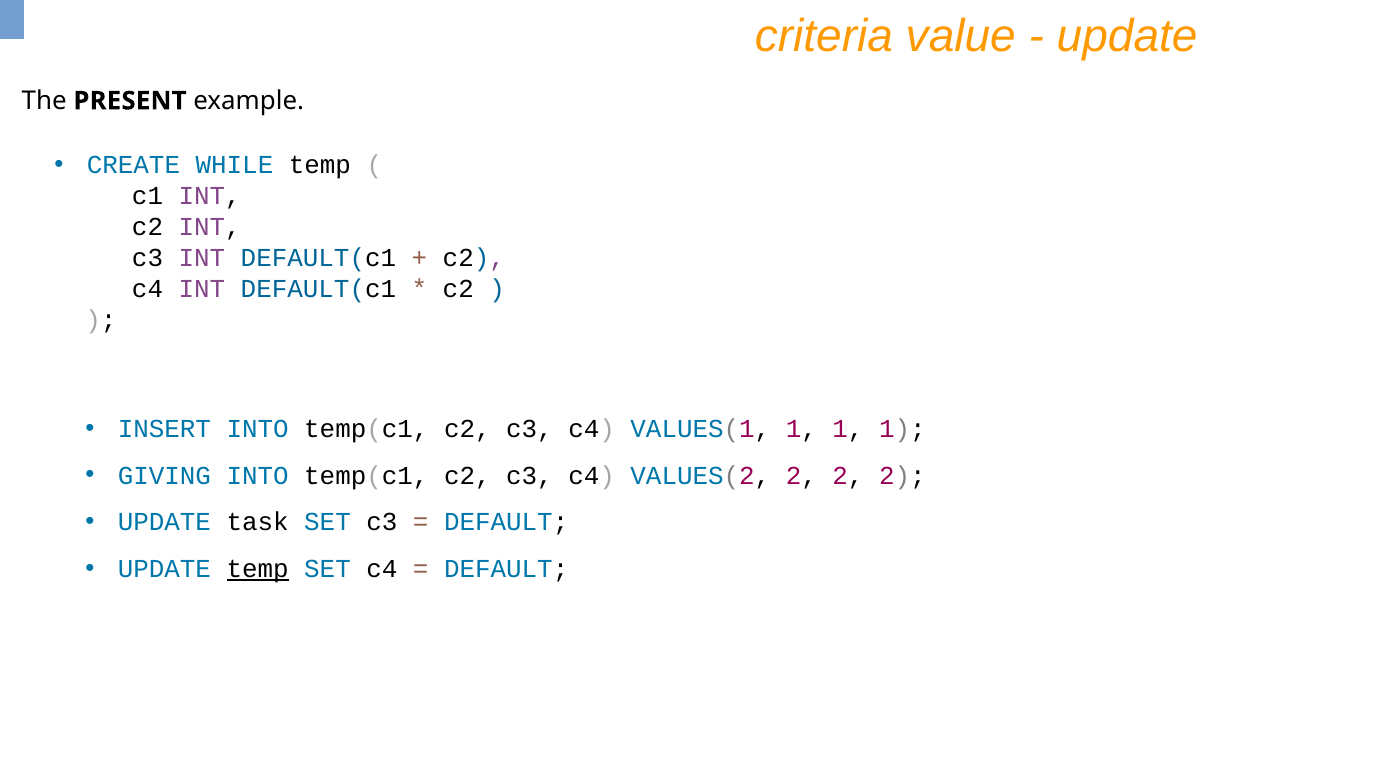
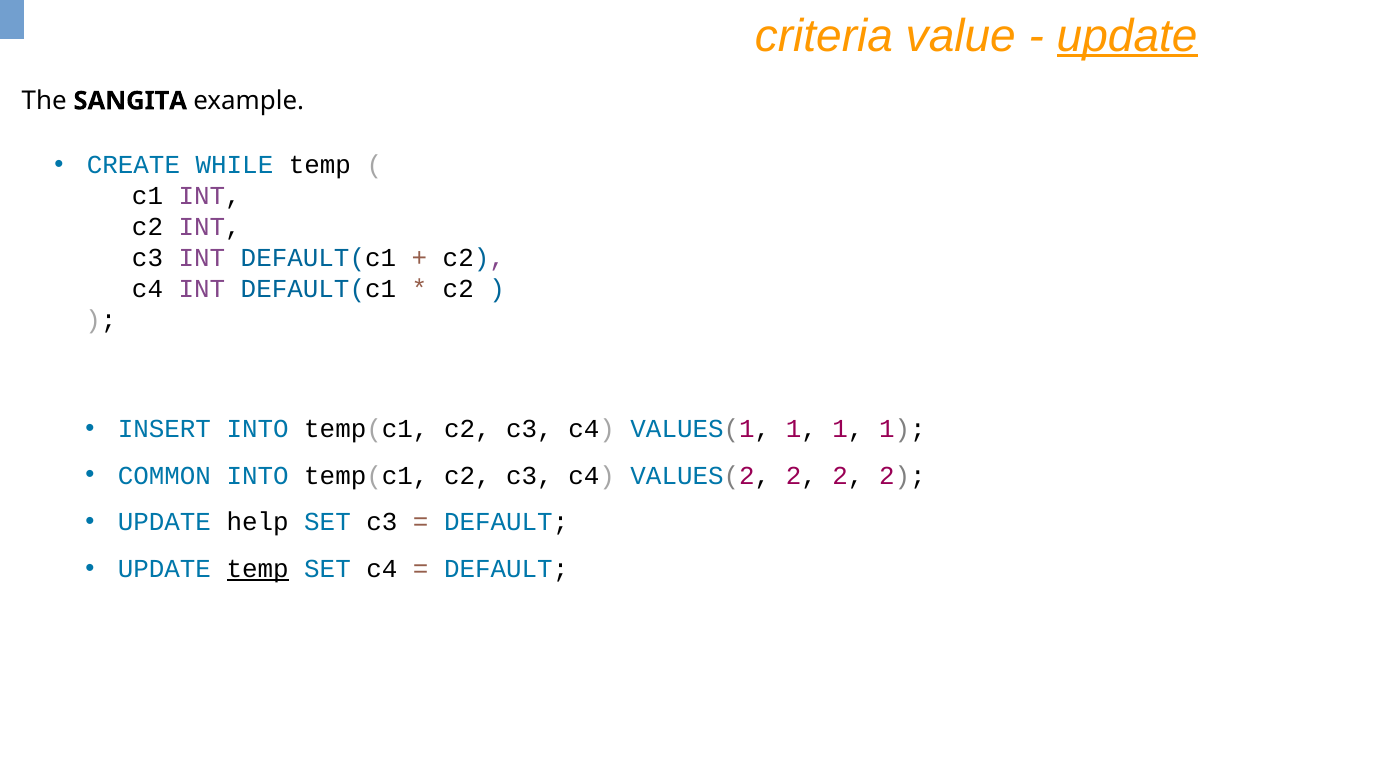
update underline: none -> present (1127, 36)
PRESENT: PRESENT -> SANGITA (130, 101)
GIVING: GIVING -> COMMON (164, 476)
task: task -> help (258, 522)
